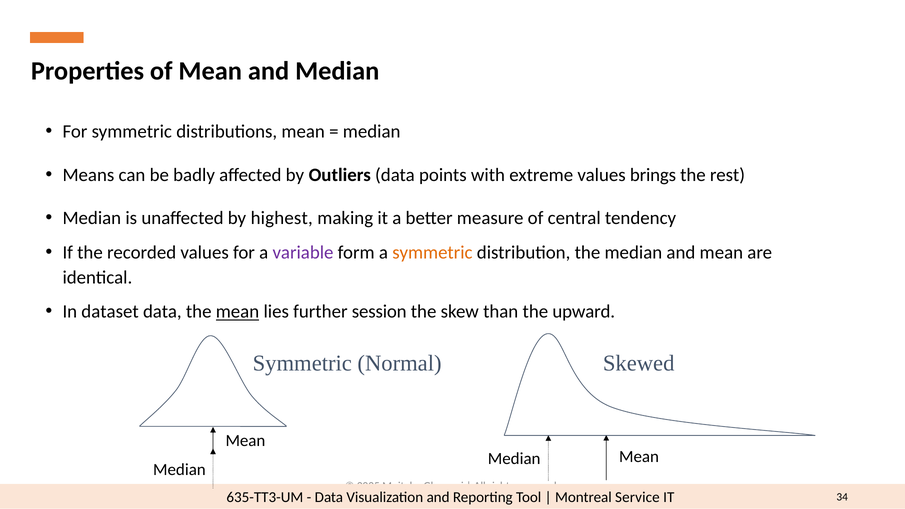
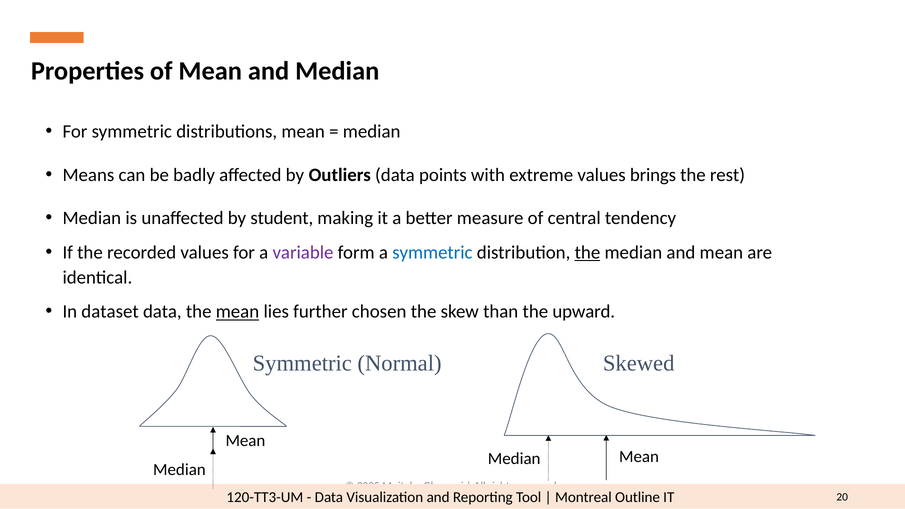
highest: highest -> student (282, 218)
symmetric colour: orange -> blue (432, 253)
the underline: none -> present (587, 253)
session: session -> chosen (379, 312)
635-TT3-UM: 635-TT3-UM -> 120-TT3-UM (265, 497)
Service: Service -> Outline (638, 497)
34: 34 -> 20 (842, 497)
